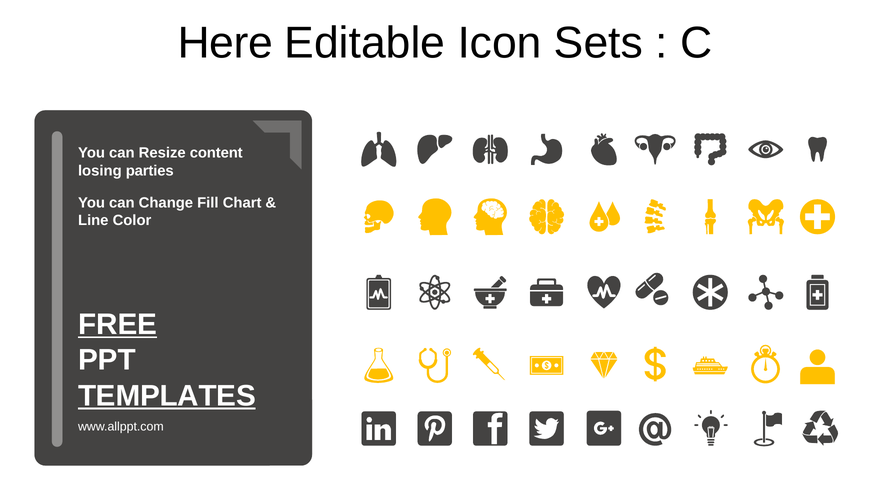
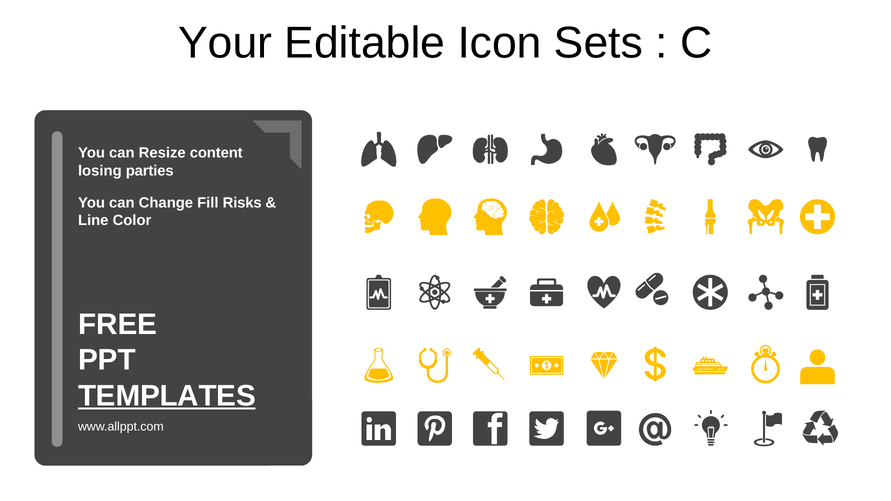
Here: Here -> Your (225, 43)
Chart: Chart -> Risks (242, 203)
FREE underline: present -> none (118, 325)
